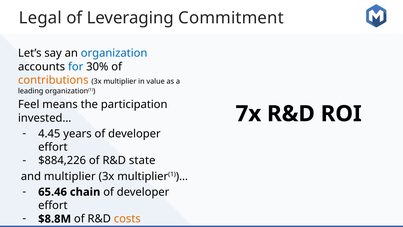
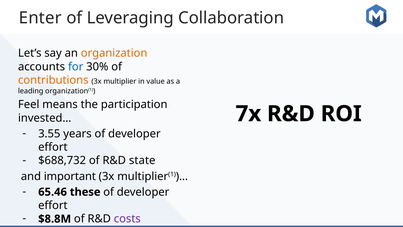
Legal: Legal -> Enter (40, 18)
Commitment: Commitment -> Collaboration (231, 18)
organization colour: blue -> orange (114, 53)
4.45: 4.45 -> 3.55 (49, 134)
$884,226: $884,226 -> $688,732 (62, 160)
and multiplier: multiplier -> important (70, 176)
chain: chain -> these (85, 192)
costs colour: orange -> purple (127, 219)
